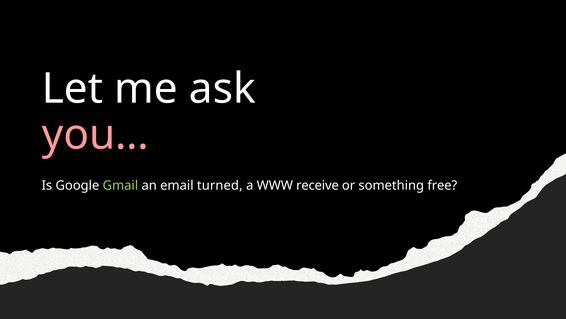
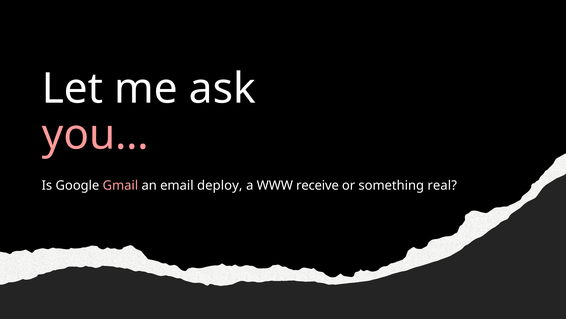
Gmail colour: light green -> pink (120, 185)
turned: turned -> deploy (220, 185)
free: free -> real (442, 185)
